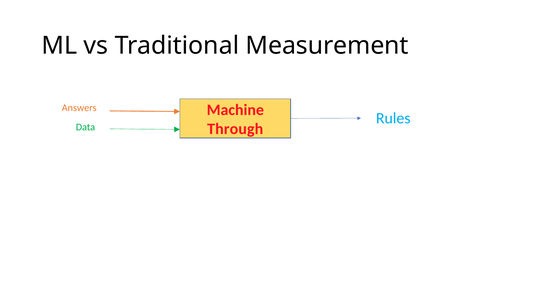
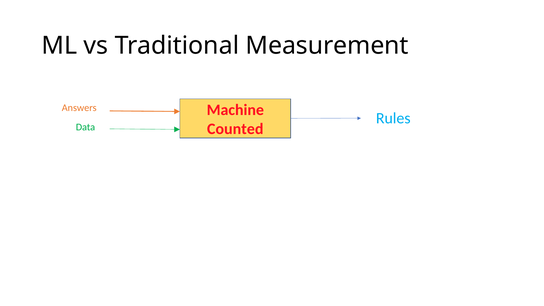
Through: Through -> Counted (235, 129)
